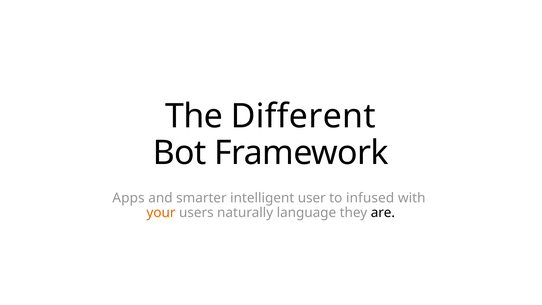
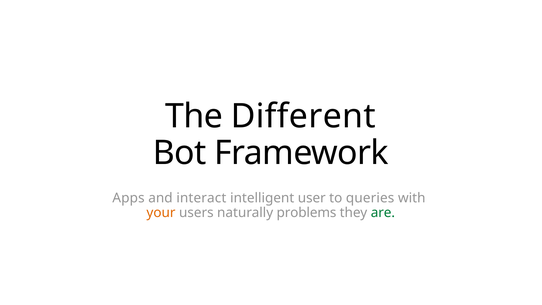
smarter: smarter -> interact (201, 198)
infused: infused -> queries (370, 198)
language: language -> problems (306, 213)
are colour: black -> green (383, 213)
